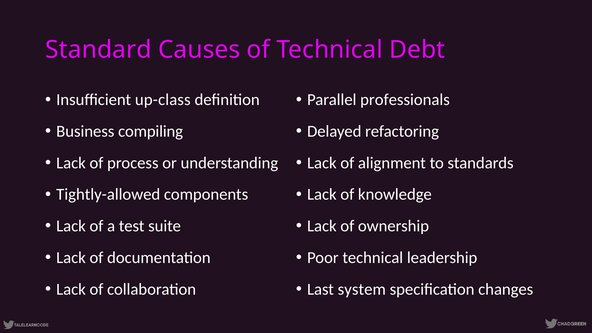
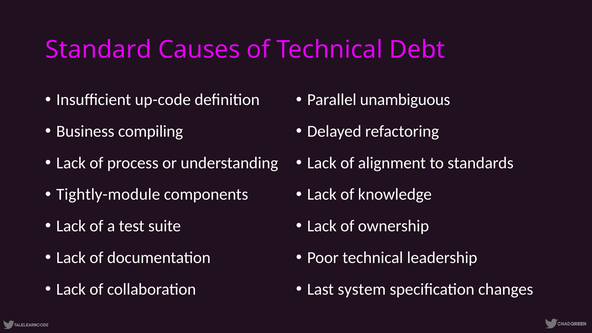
up-class: up-class -> up-code (163, 100)
professionals: professionals -> unambiguous (405, 100)
Tightly-allowed: Tightly-allowed -> Tightly-module (108, 194)
